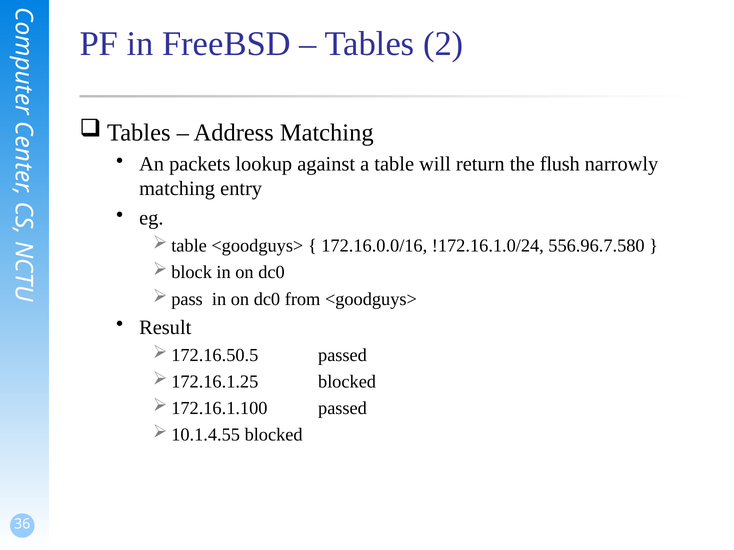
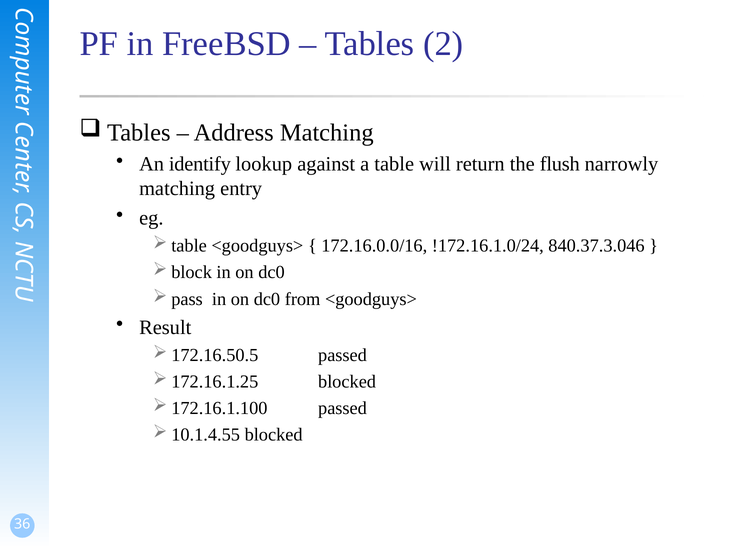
packets: packets -> identify (200, 164)
556.96.7.580: 556.96.7.580 -> 840.37.3.046 (597, 246)
